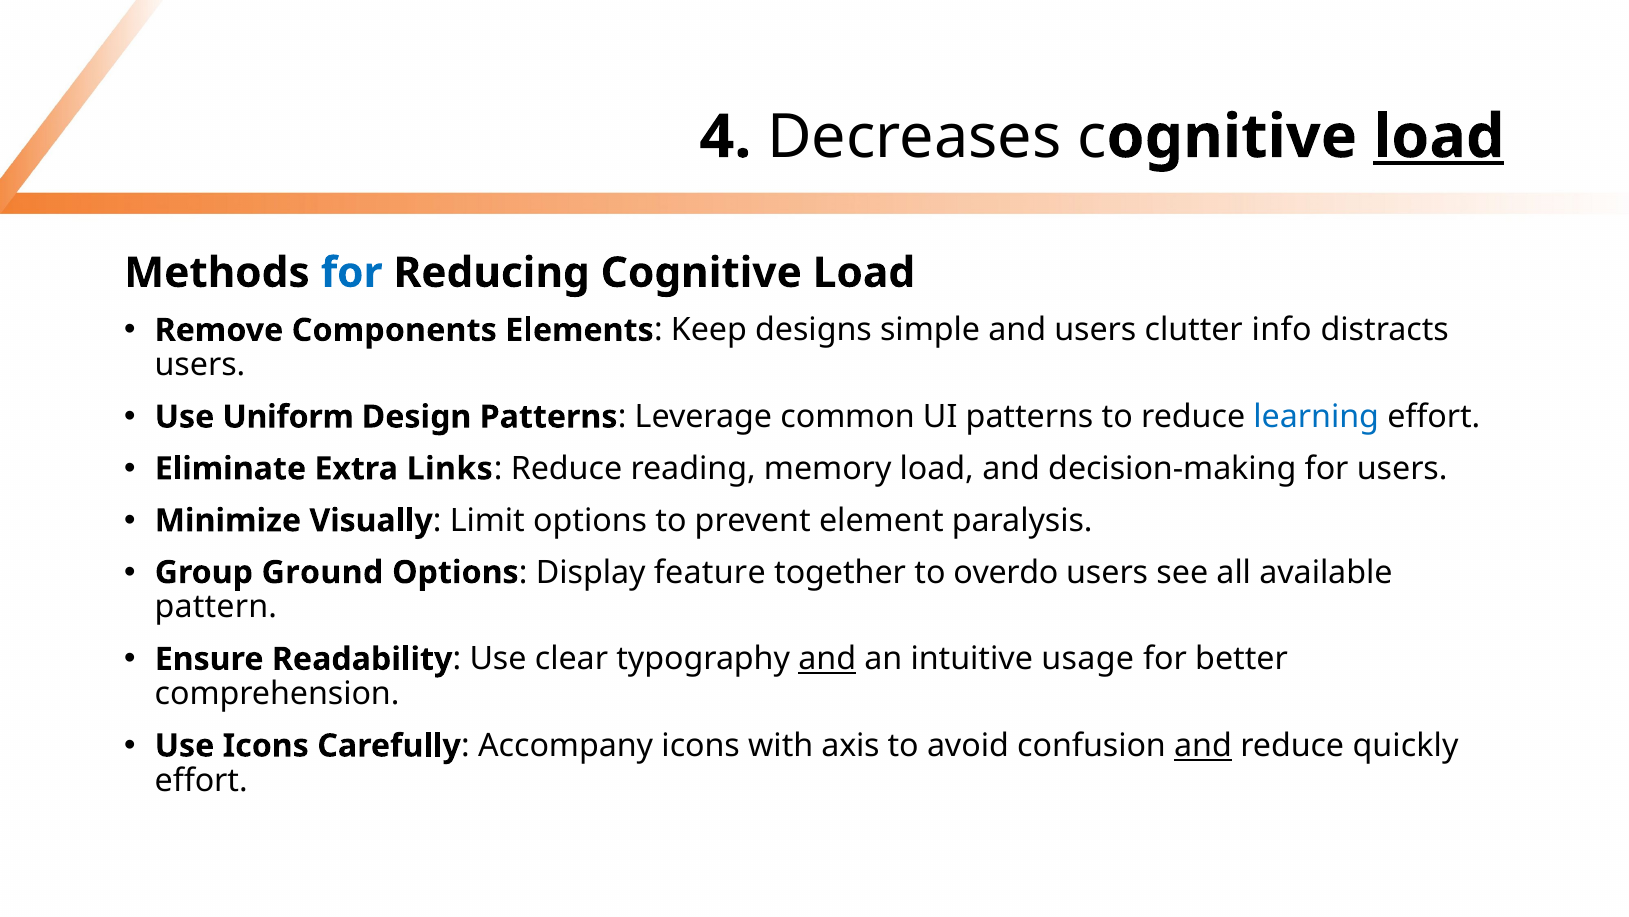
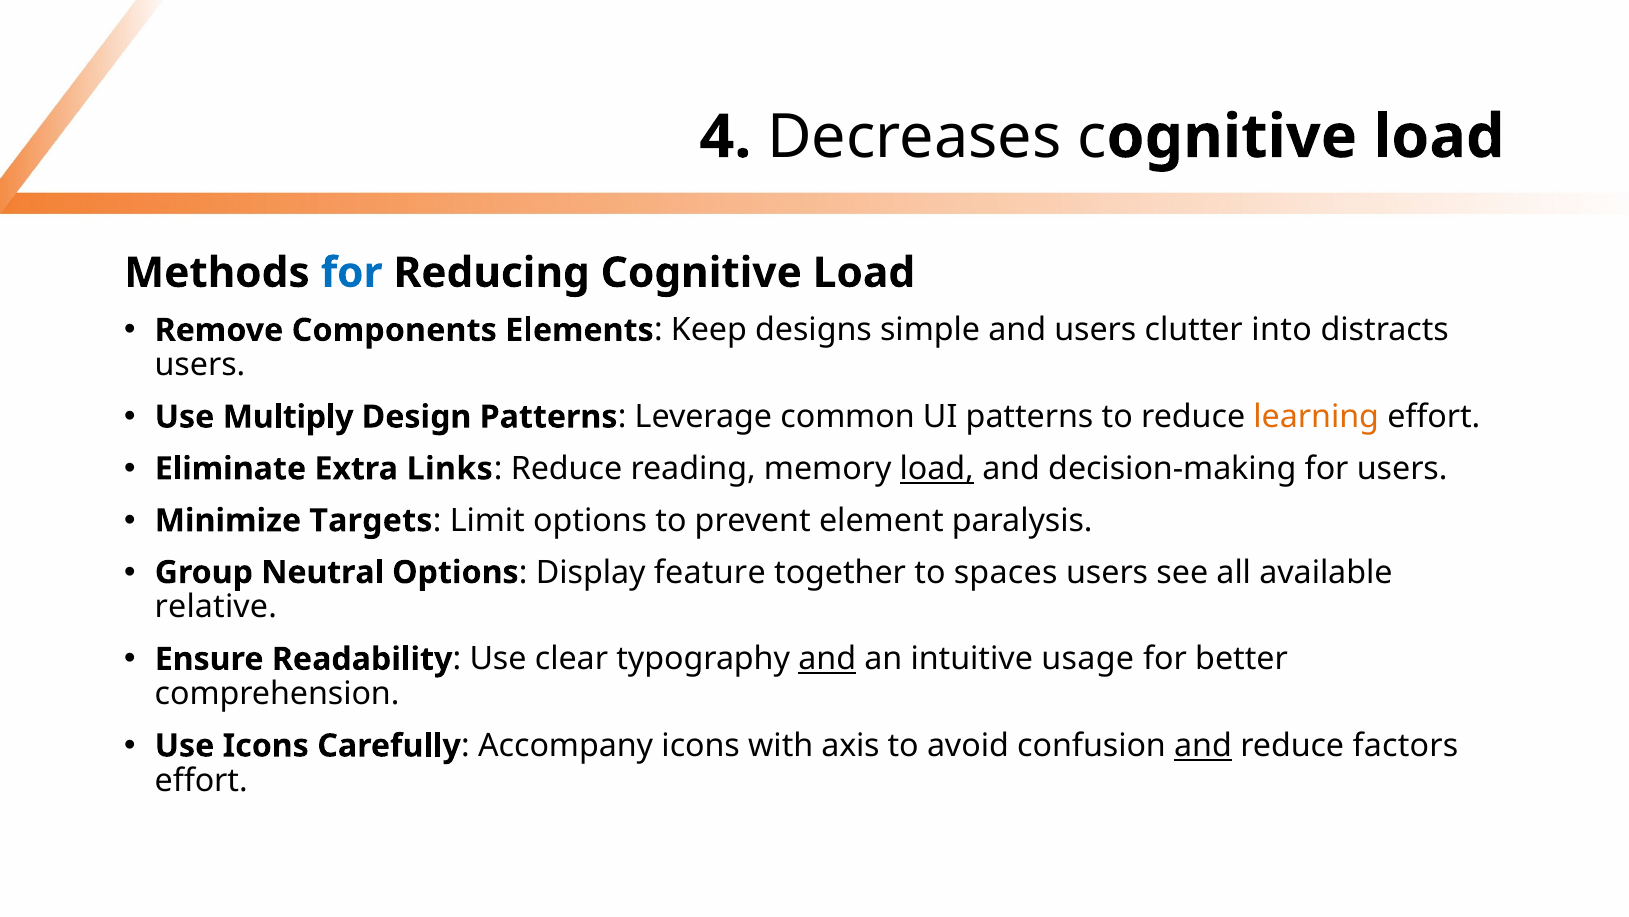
load underline: present -> none (1439, 137)
info: info -> into (1282, 330)
Uniform: Uniform -> Multiply (288, 417)
learning colour: blue -> orange (1316, 417)
load underline: none -> present (937, 468)
Visually: Visually -> Targets (371, 520)
Ground: Ground -> Neutral (323, 572)
overdo: overdo -> spaces (1006, 572)
pattern: pattern -> relative (216, 607)
quickly: quickly -> factors (1405, 745)
